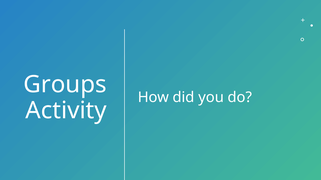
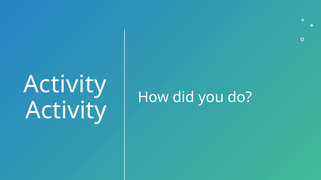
Groups: Groups -> Activity (65, 85)
